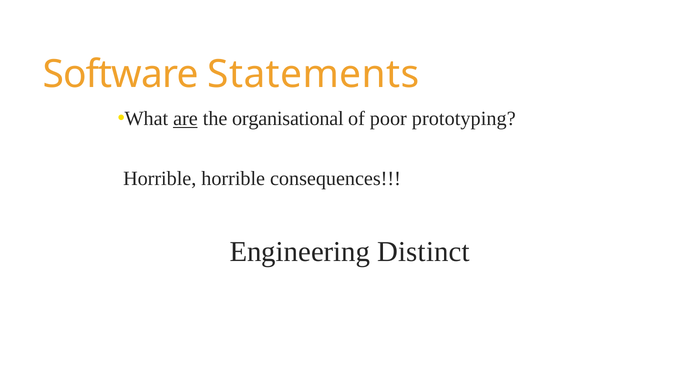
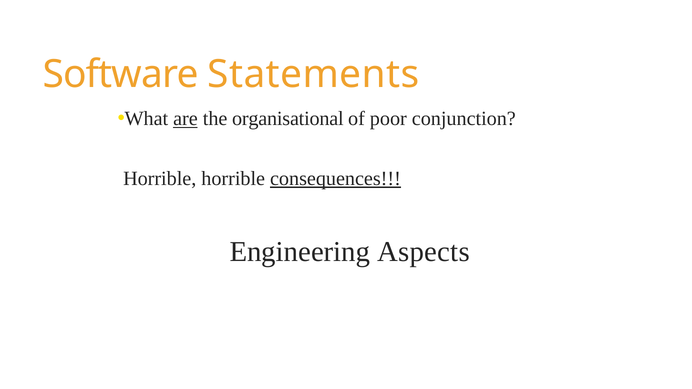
prototyping: prototyping -> conjunction (464, 119)
consequences underline: none -> present (335, 179)
Distinct: Distinct -> Aspects (424, 252)
